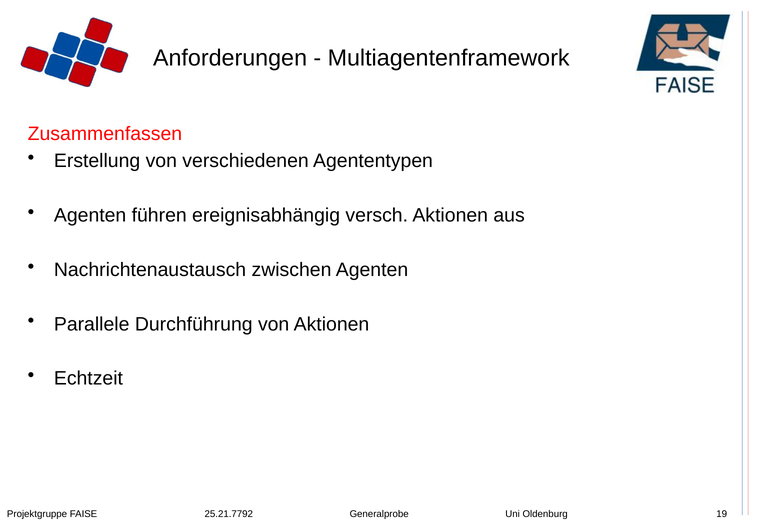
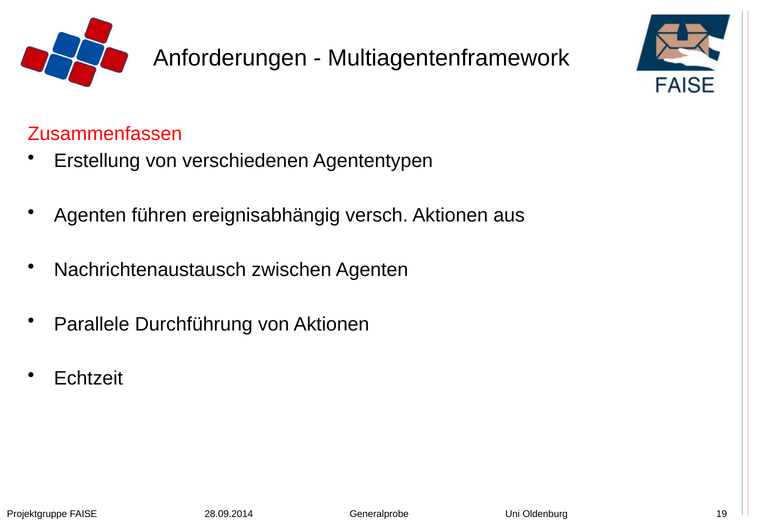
25.21.7792: 25.21.7792 -> 28.09.2014 (229, 514)
